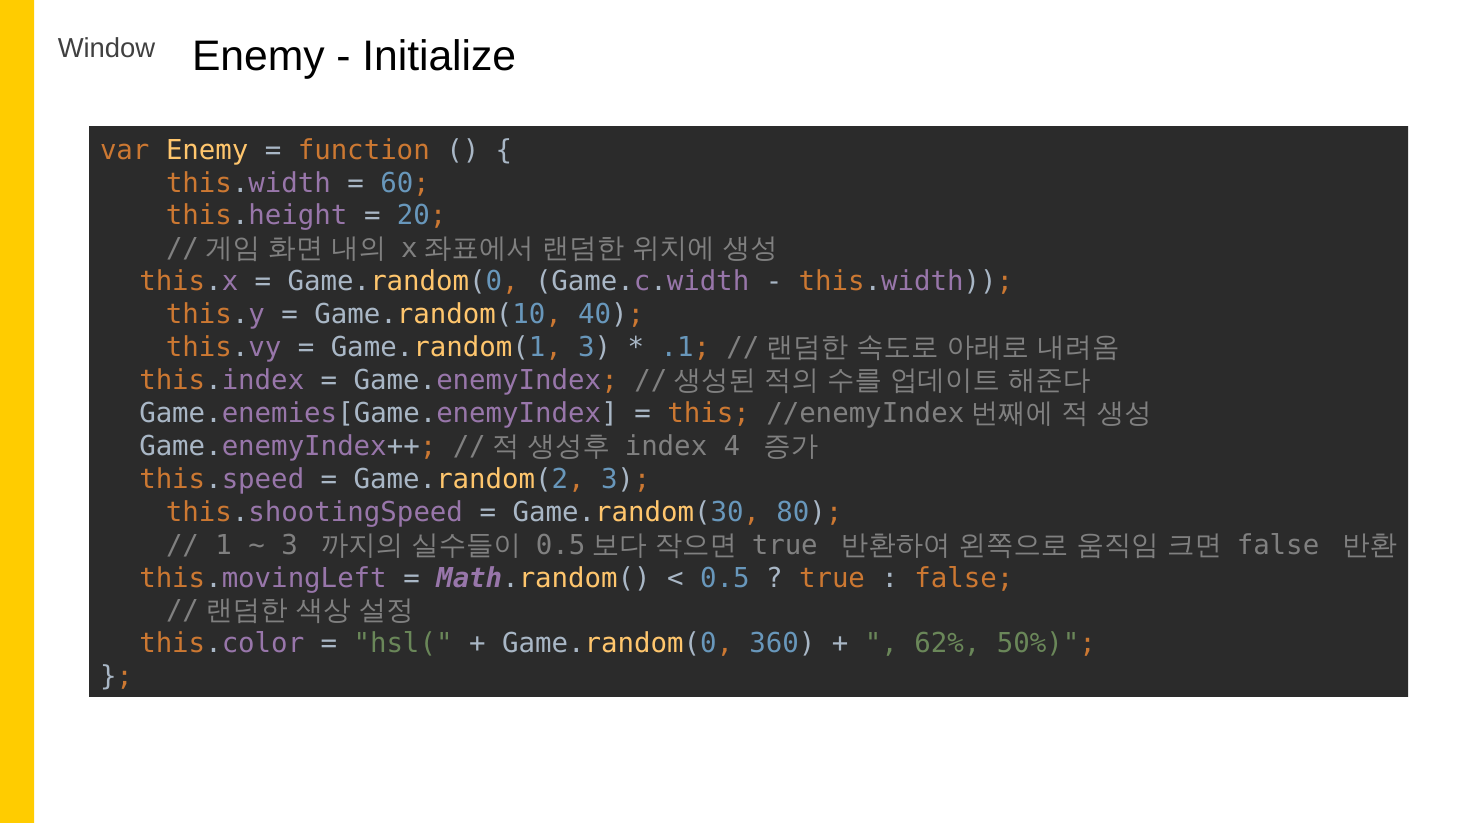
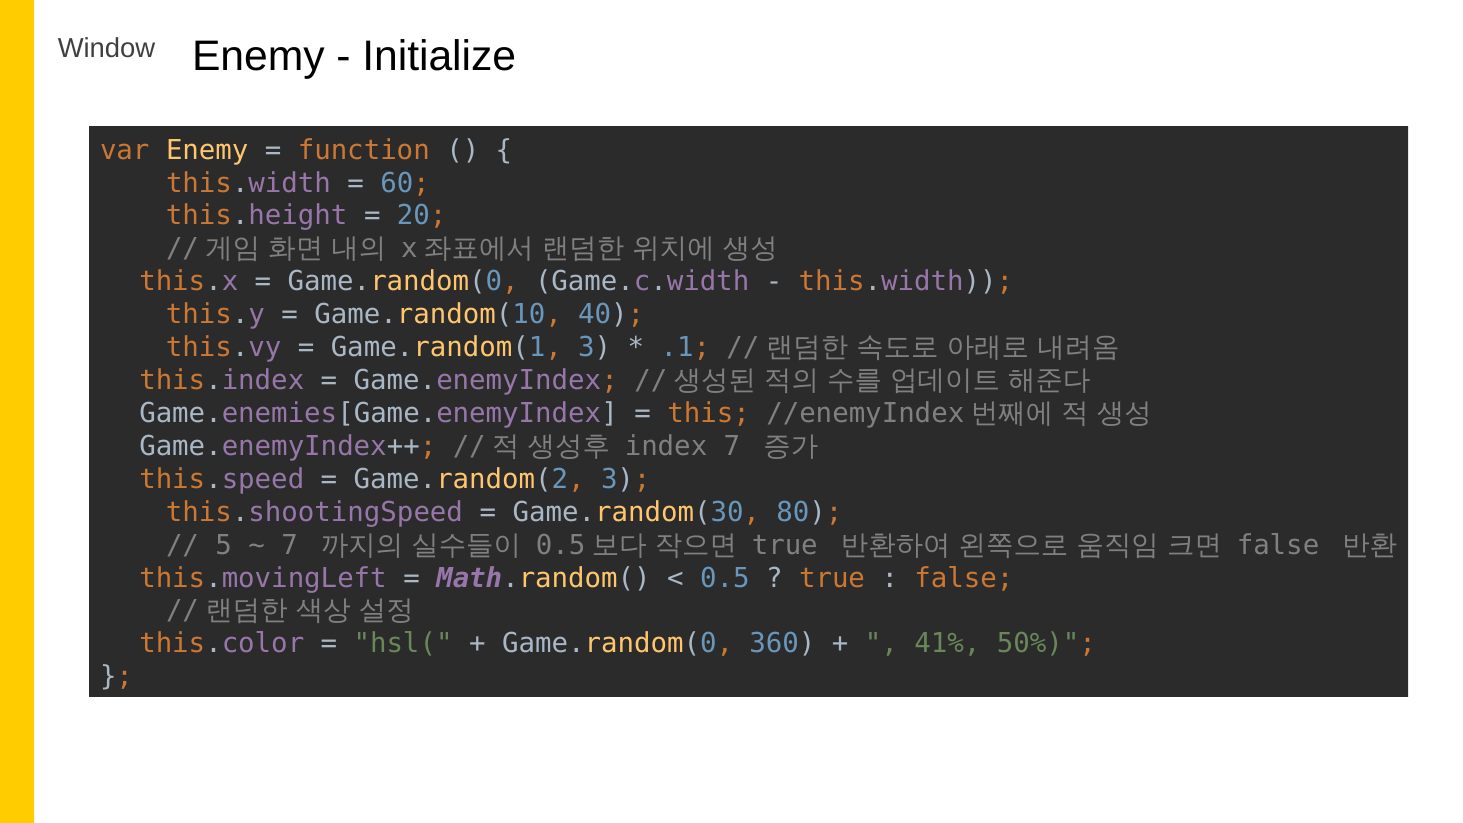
index 4: 4 -> 7 (732, 446)
1: 1 -> 5 (224, 545)
3: 3 -> 7 (290, 545)
62%: 62% -> 41% (947, 644)
